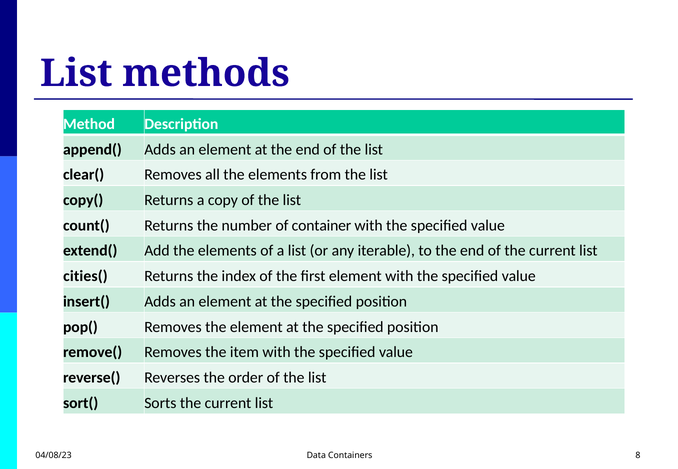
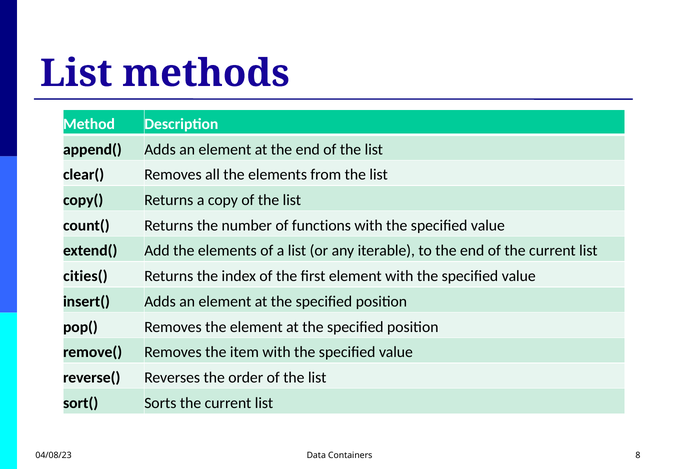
container: container -> functions (321, 226)
